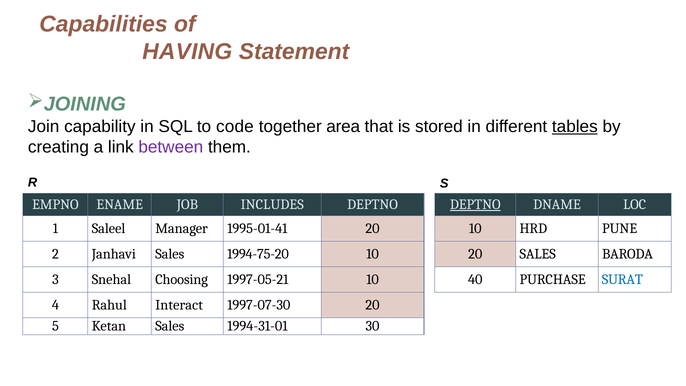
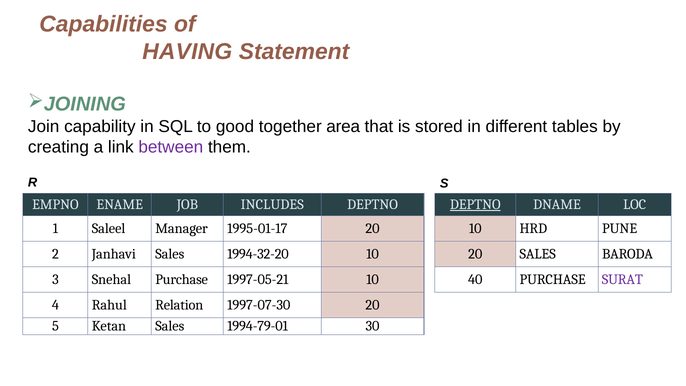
code: code -> good (235, 126)
tables underline: present -> none (575, 126)
1995-01-41: 1995-01-41 -> 1995-01-17 (257, 228)
1994-75-20: 1994-75-20 -> 1994-32-20 (258, 254)
Snehal Choosing: Choosing -> Purchase (182, 279)
SURAT colour: blue -> purple (622, 279)
Interact: Interact -> Relation (179, 305)
1994-31-01: 1994-31-01 -> 1994-79-01 (258, 326)
